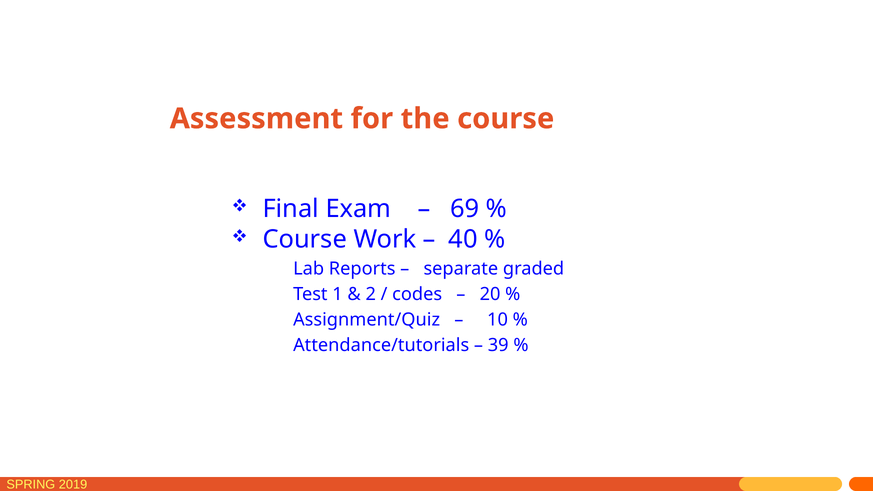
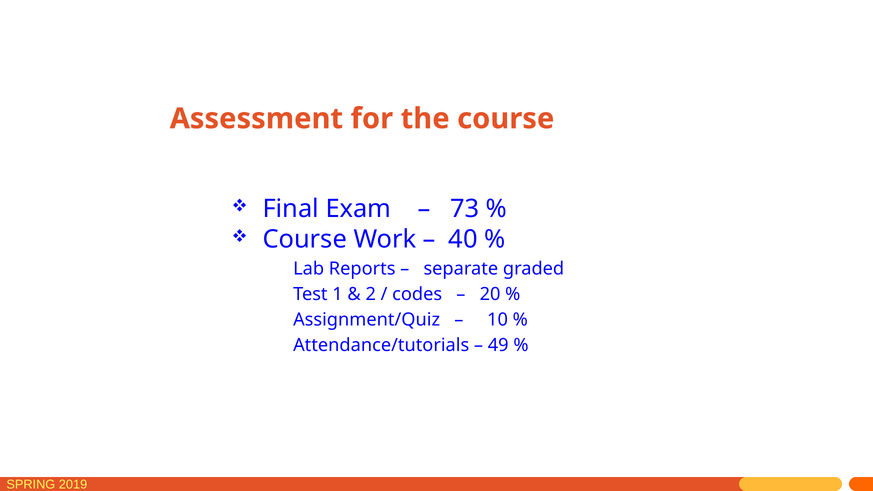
69: 69 -> 73 (465, 209)
39: 39 -> 49 (498, 345)
